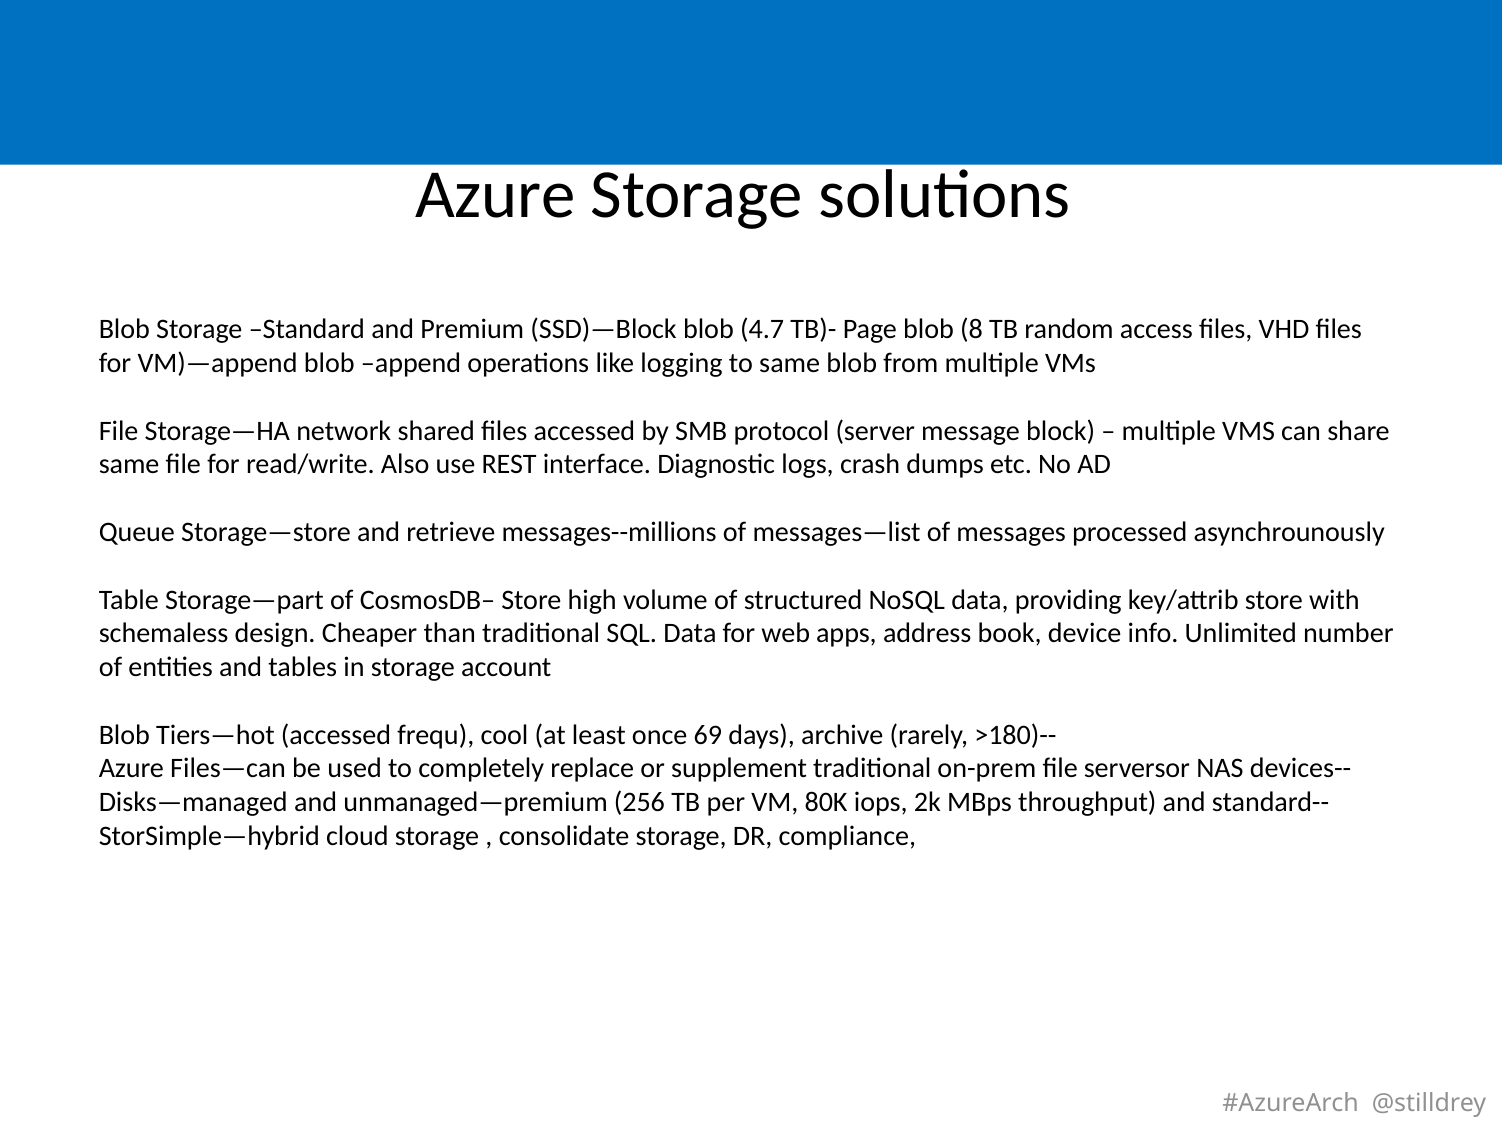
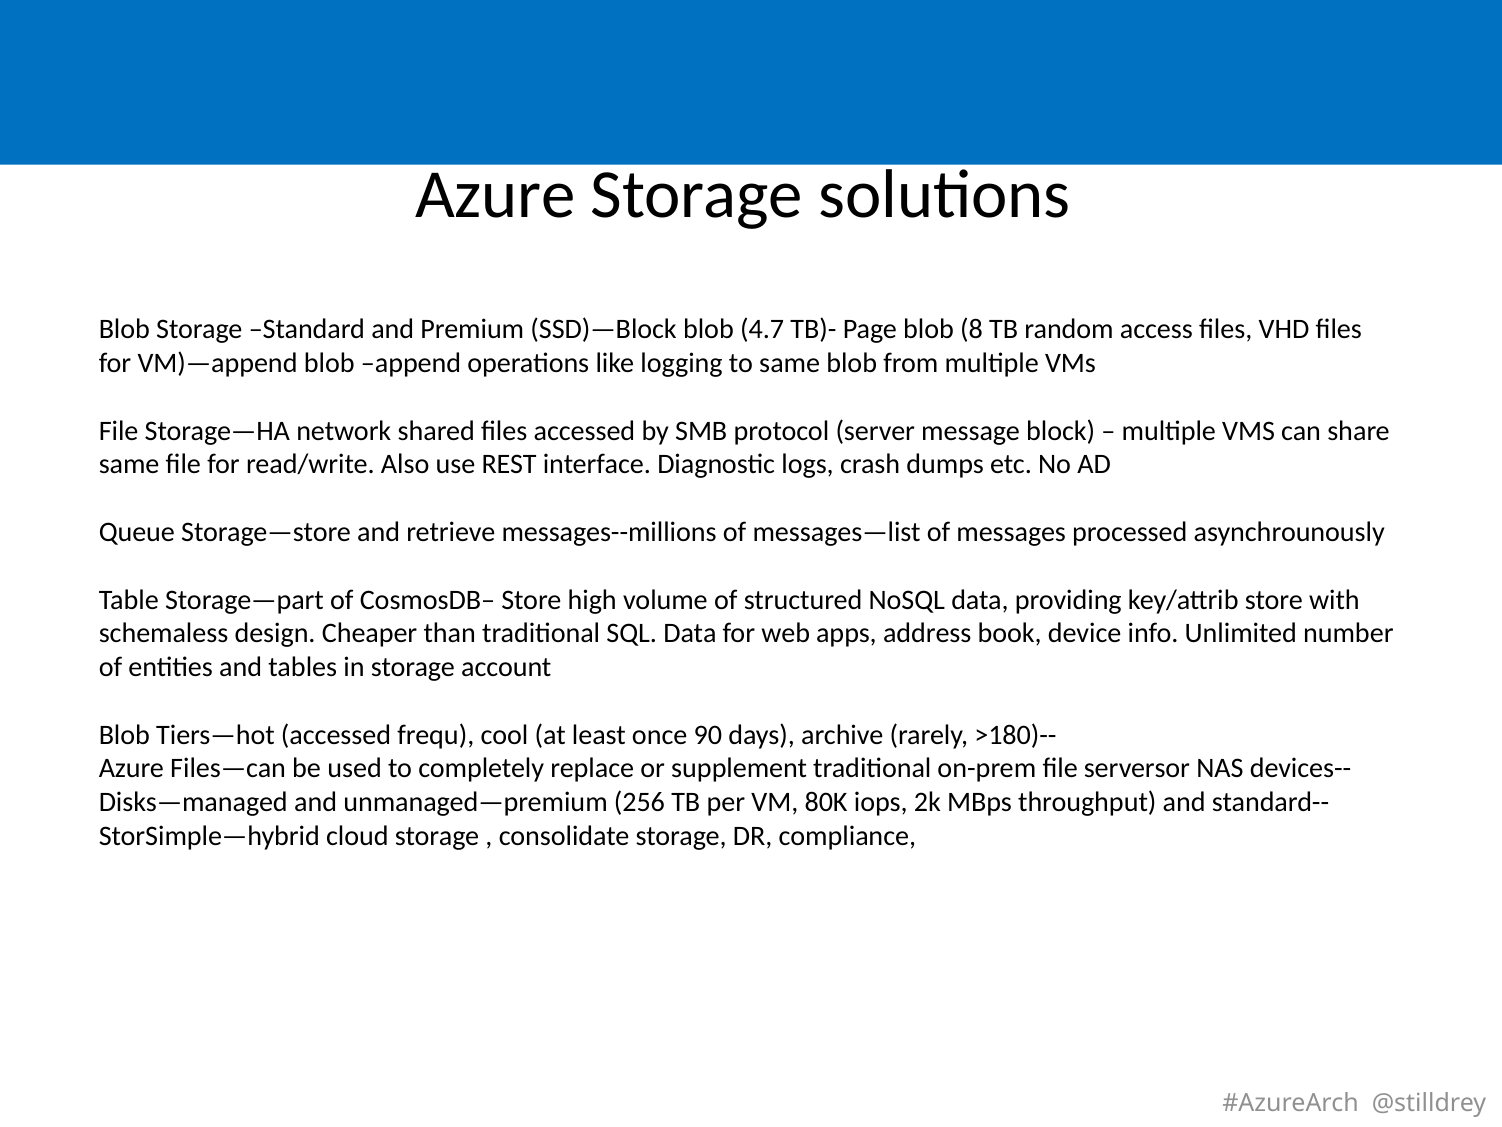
69: 69 -> 90 (708, 735)
